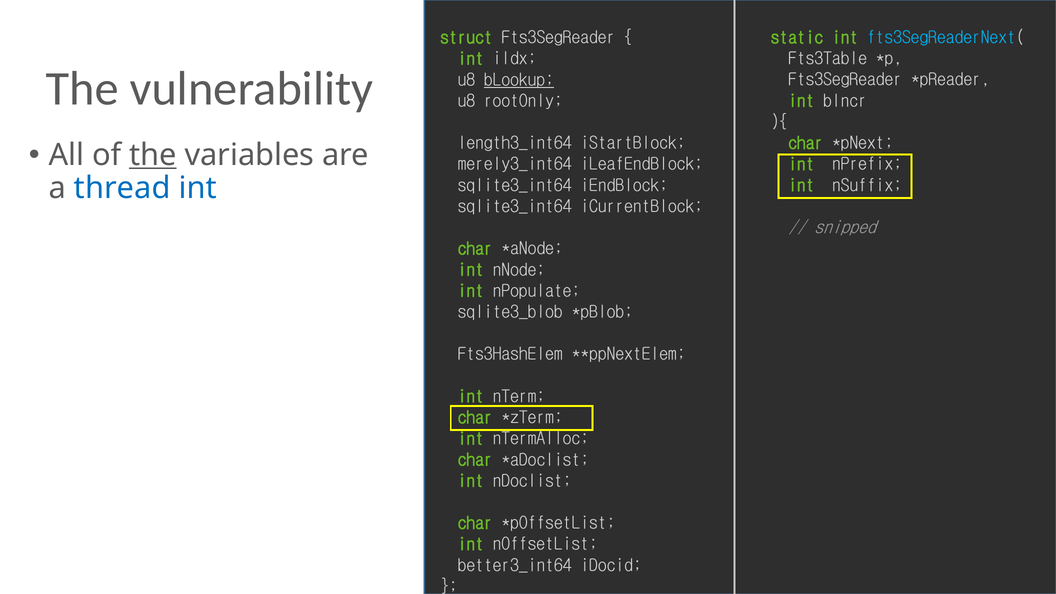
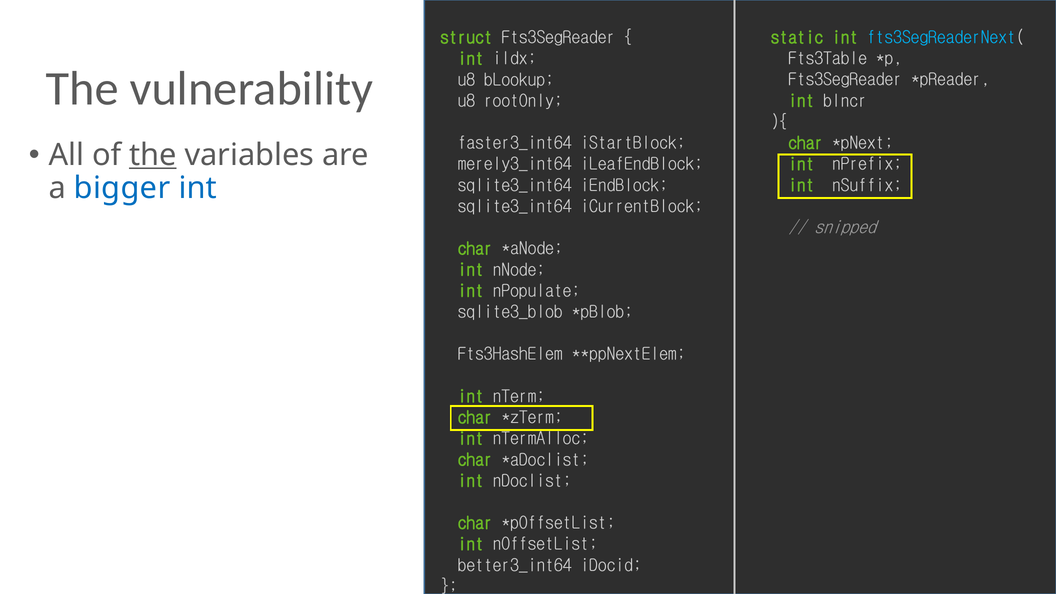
bLookup underline: present -> none (519, 80)
length3_int64: length3_int64 -> faster3_int64 (515, 143)
thread: thread -> bigger (122, 188)
